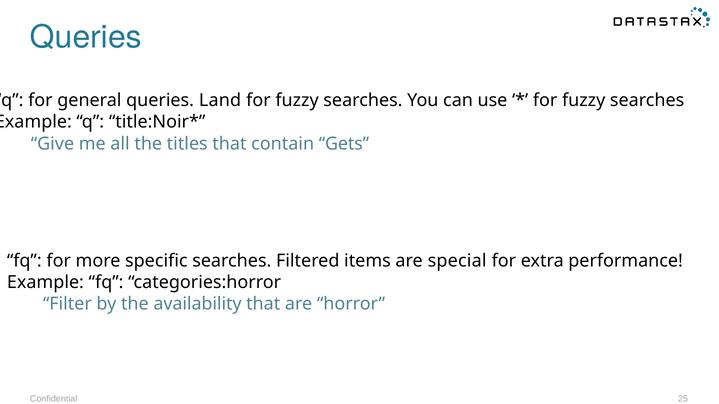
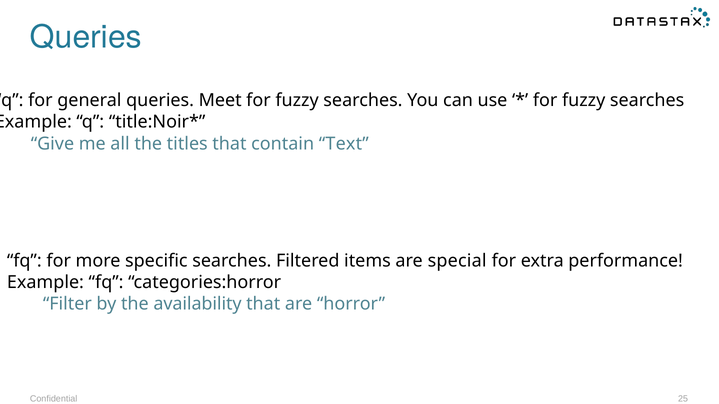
Land: Land -> Meet (220, 101)
Gets: Gets -> Text (344, 144)
